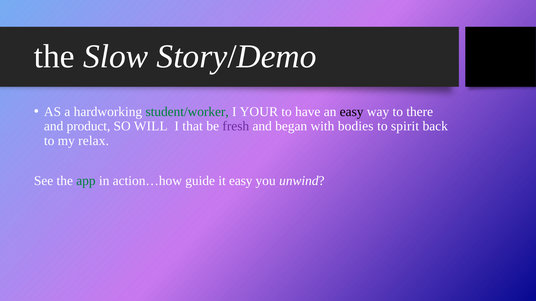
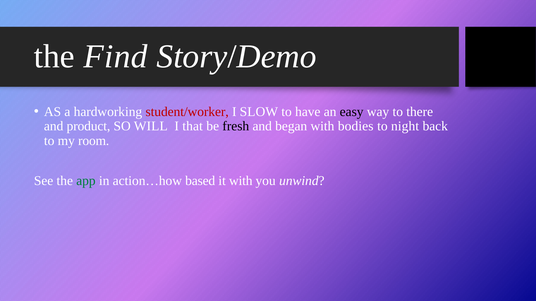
Slow: Slow -> Find (116, 57)
student/worker colour: green -> red (187, 112)
YOUR: YOUR -> SLOW (259, 112)
fresh colour: purple -> black (236, 126)
spirit: spirit -> night (405, 126)
relax: relax -> room (94, 141)
guide: guide -> based (200, 181)
it easy: easy -> with (241, 181)
